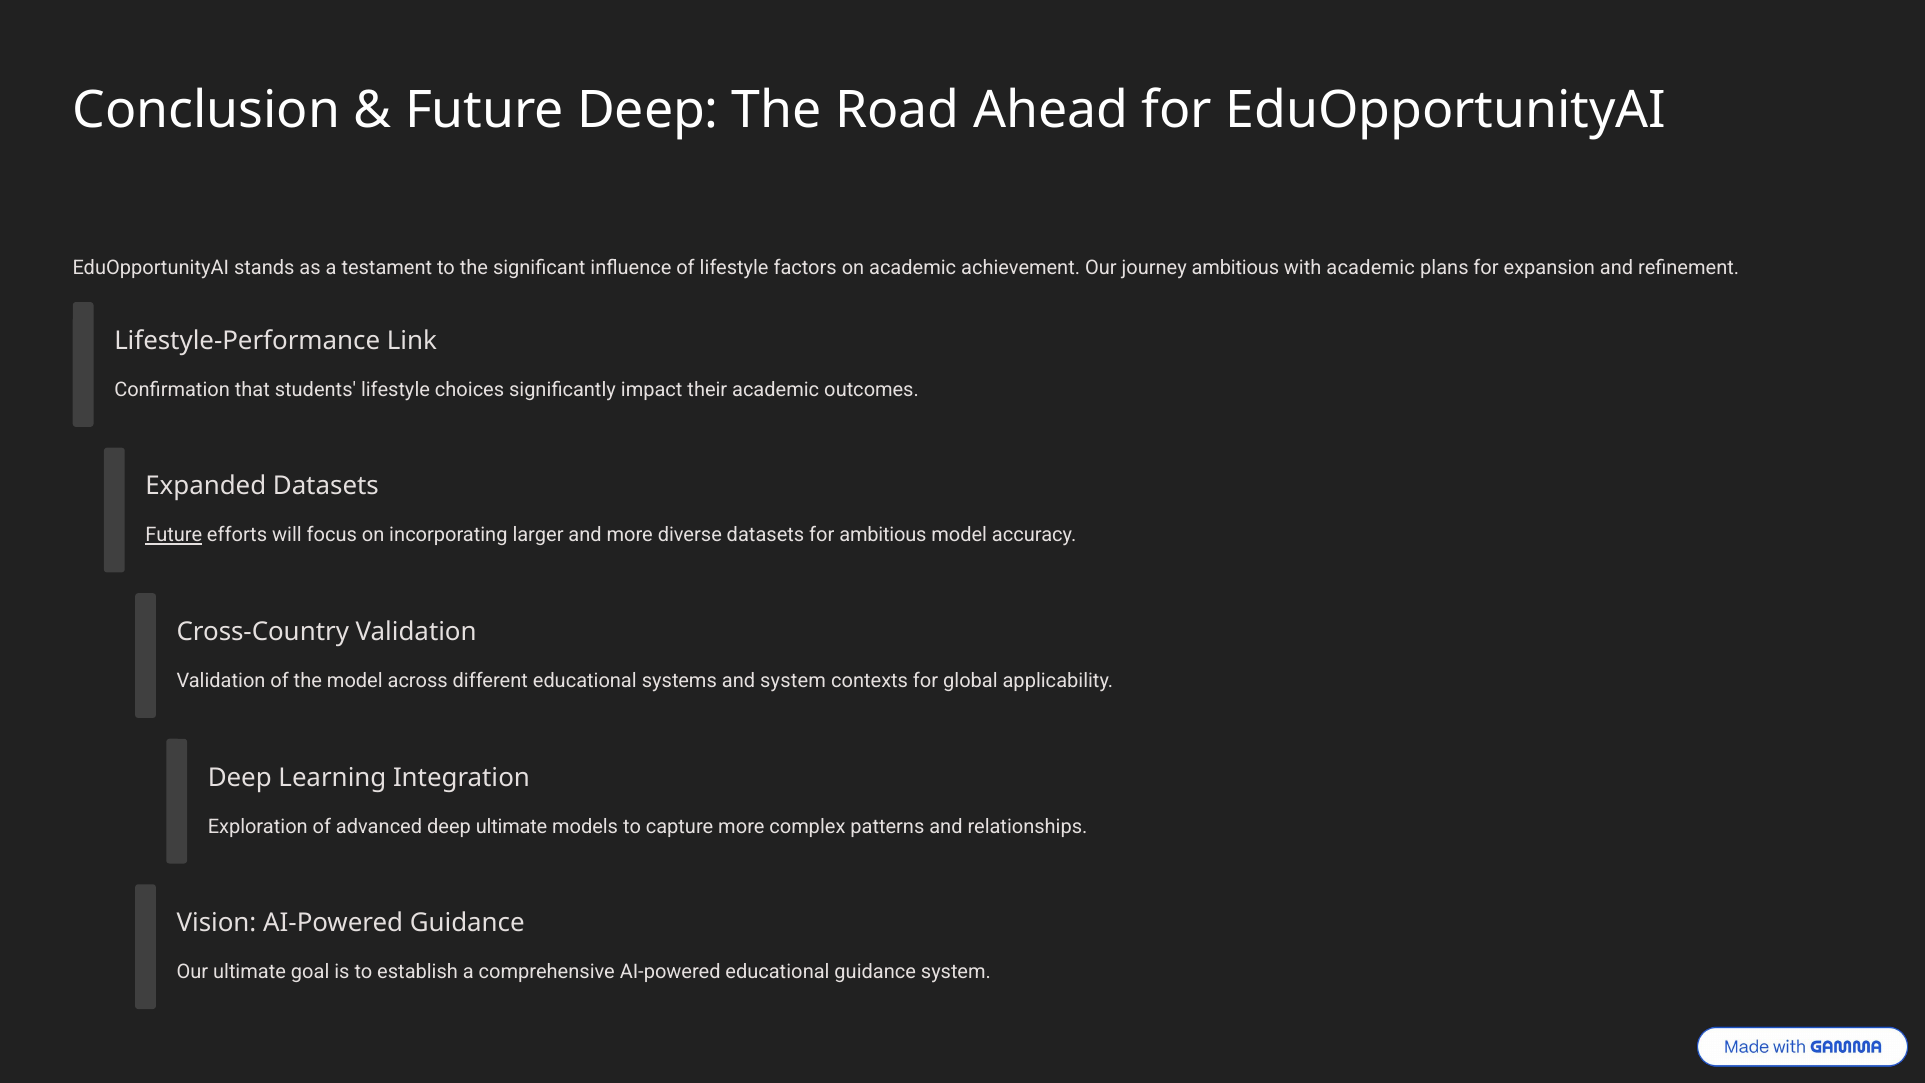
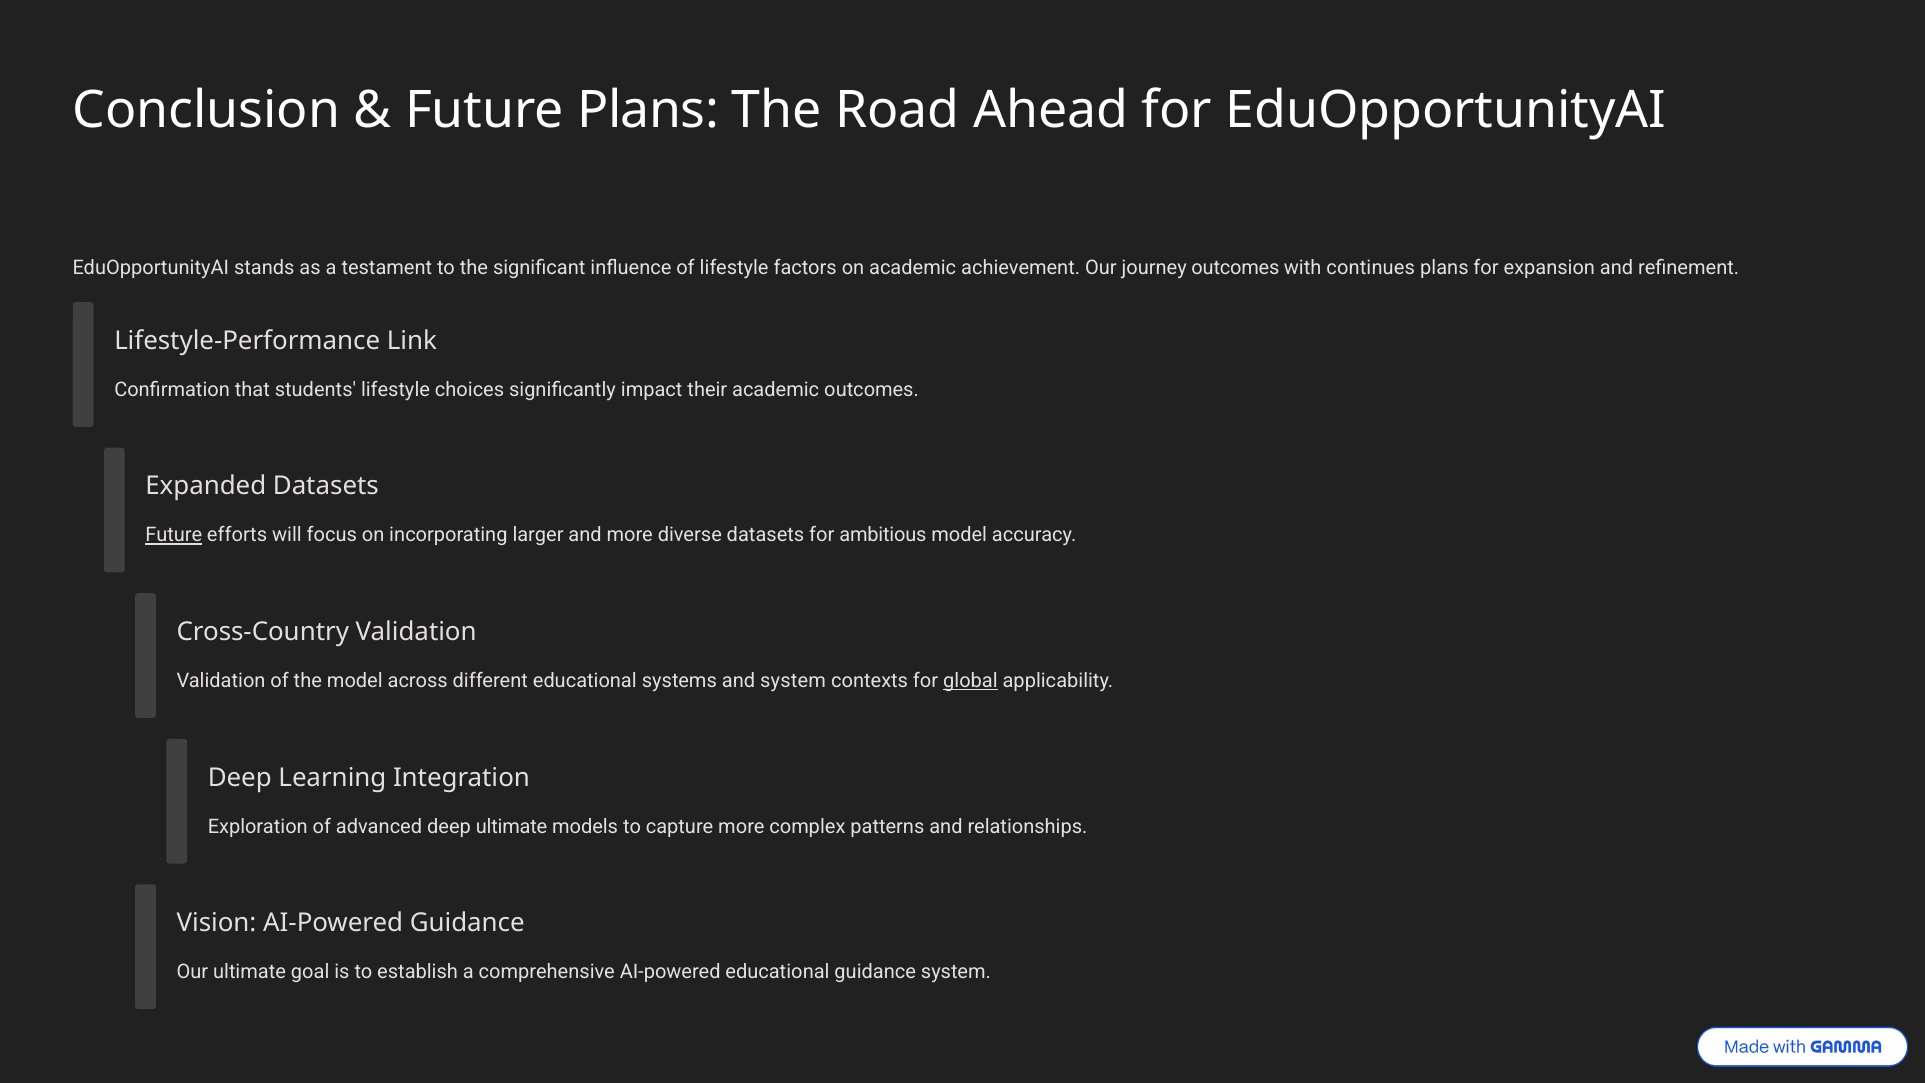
Future Deep: Deep -> Plans (648, 111)
journey ambitious: ambitious -> outcomes (1235, 267)
with academic: academic -> continues (1371, 267)
global underline: none -> present (970, 681)
